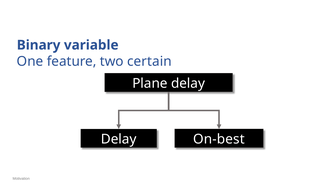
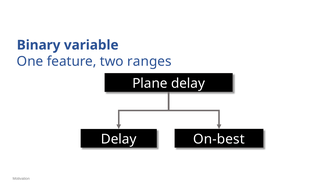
certain: certain -> ranges (149, 61)
